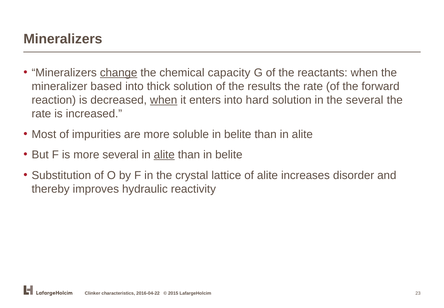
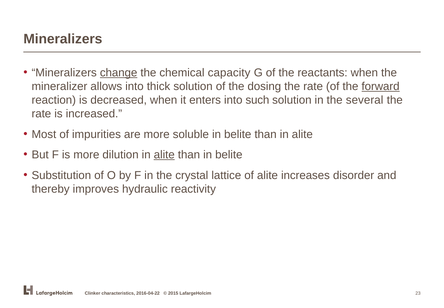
based: based -> allows (106, 86)
results: results -> dosing (264, 86)
forward underline: none -> present (381, 86)
when underline: present -> none (164, 100)
hard: hard -> such (257, 100)
more several: several -> dilution (121, 155)
